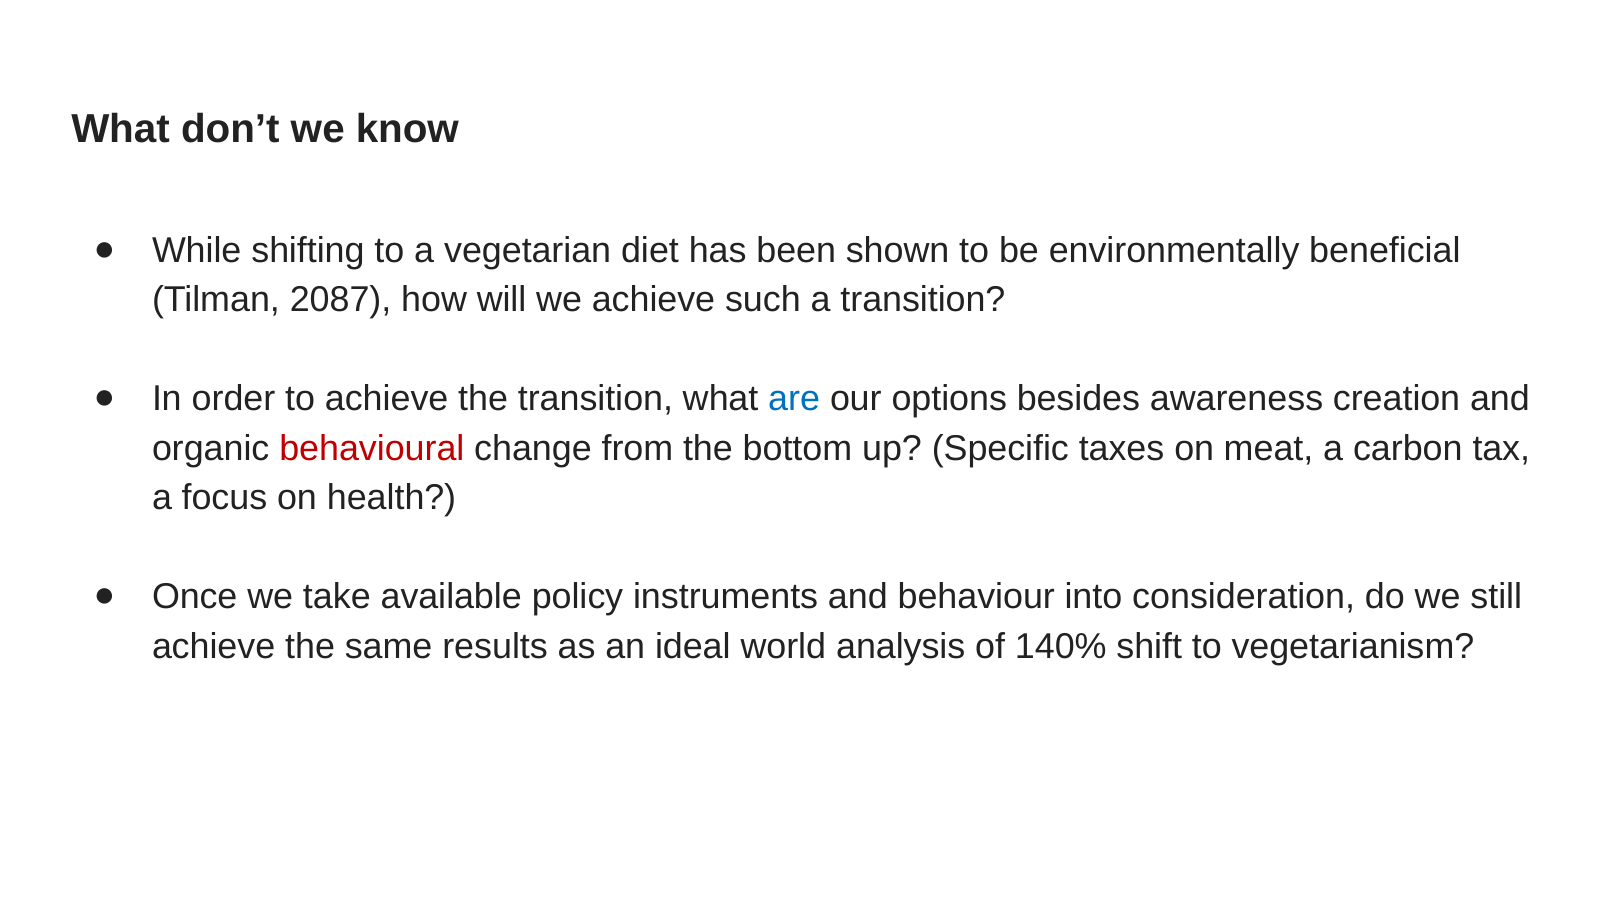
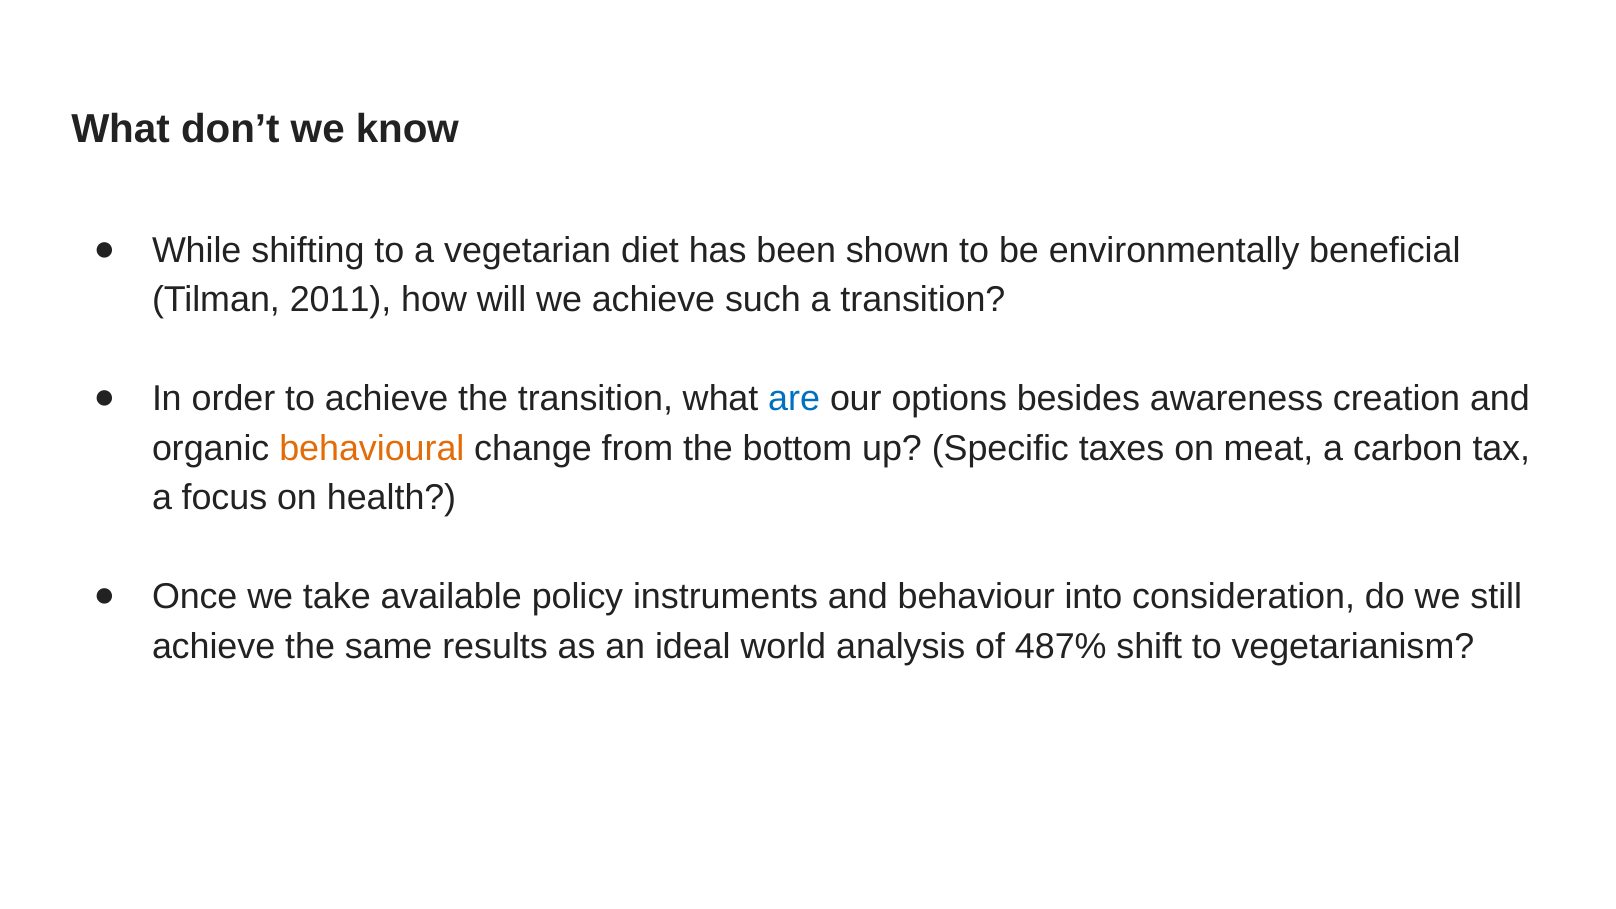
2087: 2087 -> 2011 (341, 300)
behavioural colour: red -> orange (372, 448)
140%: 140% -> 487% (1061, 646)
